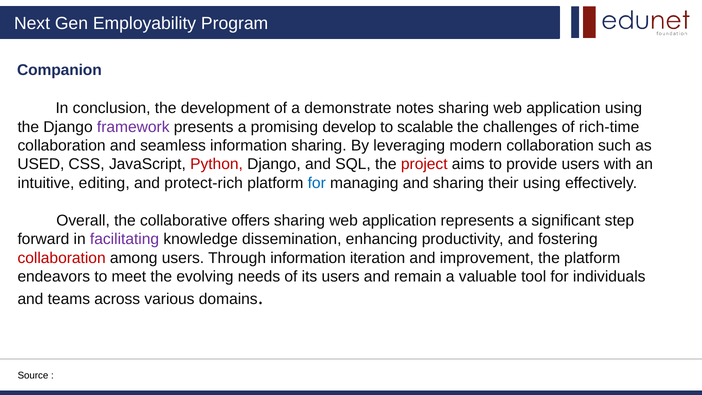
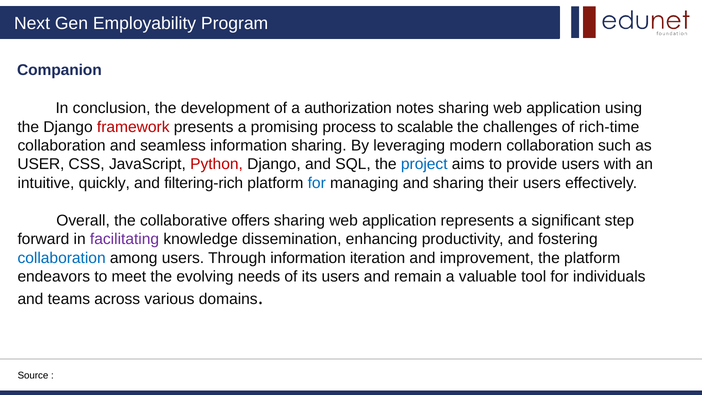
demonstrate: demonstrate -> authorization (348, 108)
framework colour: purple -> red (133, 127)
develop: develop -> process (349, 127)
USED: USED -> USER (41, 164)
project colour: red -> blue (424, 164)
editing: editing -> quickly (104, 183)
protect-rich: protect-rich -> filtering-rich (204, 183)
their using: using -> users (542, 183)
collaboration colour: red -> blue (62, 258)
